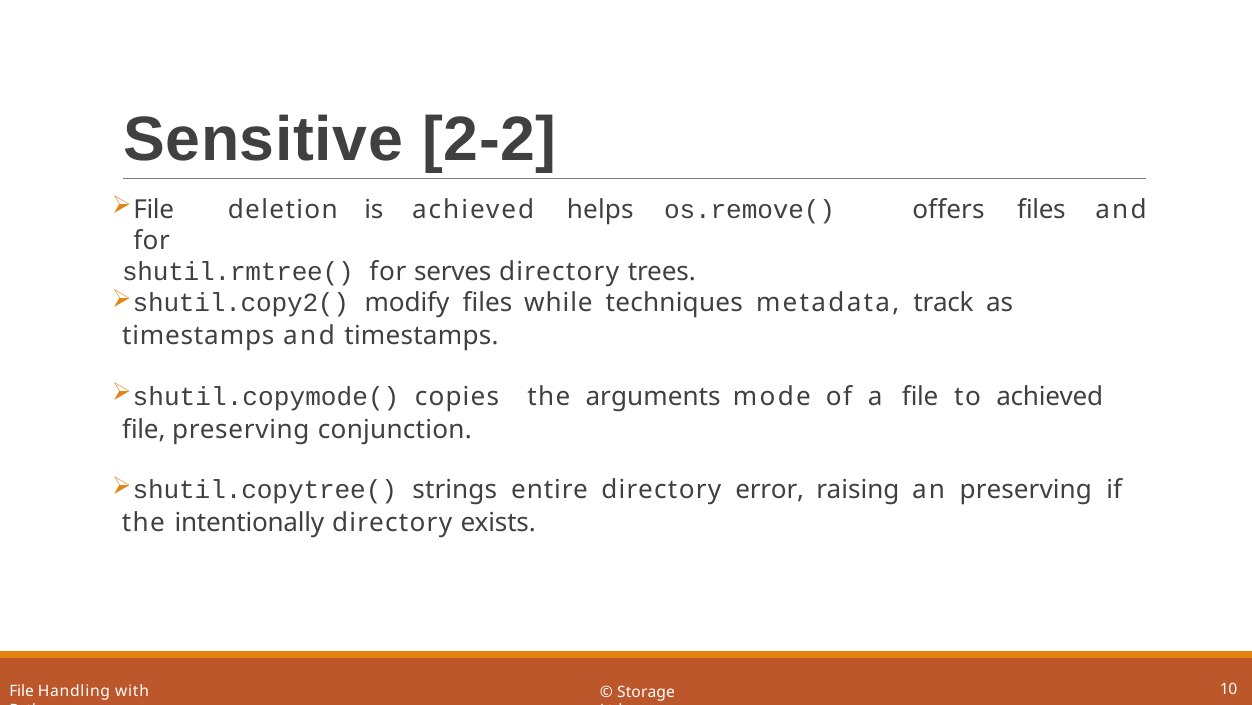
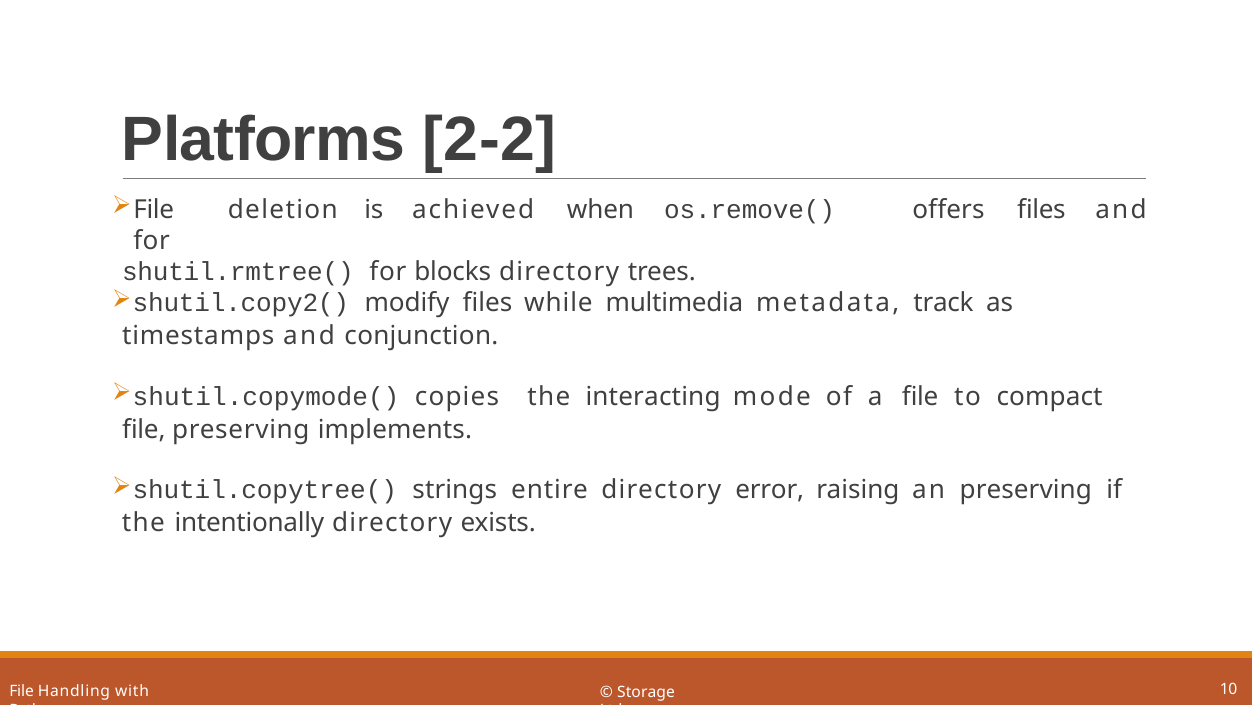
Sensitive: Sensitive -> Platforms (264, 139)
helps: helps -> when (600, 209)
serves: serves -> blocks (453, 272)
techniques: techniques -> multimedia (675, 303)
and timestamps: timestamps -> conjunction (421, 336)
arguments: arguments -> interacting (653, 396)
to achieved: achieved -> compact (1050, 396)
conjunction: conjunction -> implements (395, 429)
